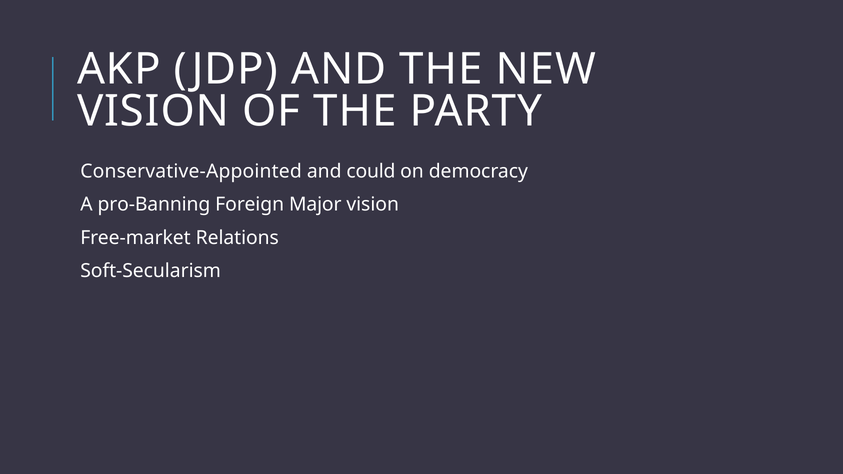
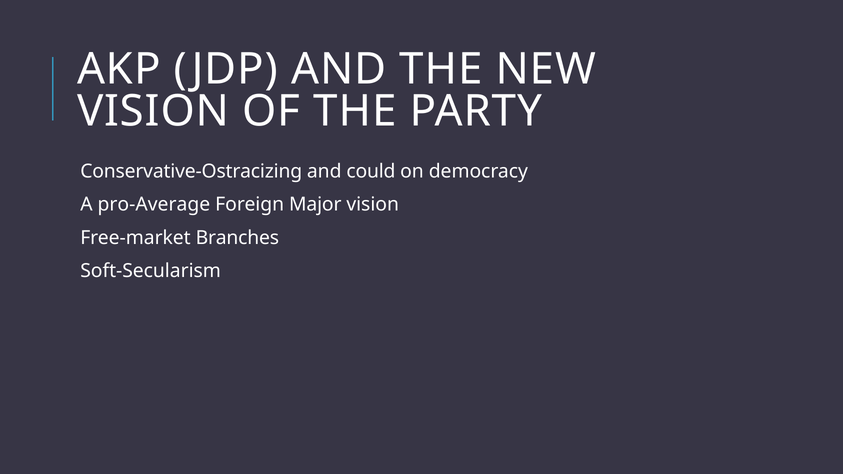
Conservative-Appointed: Conservative-Appointed -> Conservative-Ostracizing (191, 172)
pro-Banning: pro-Banning -> pro-Average (154, 205)
Relations: Relations -> Branches (237, 238)
